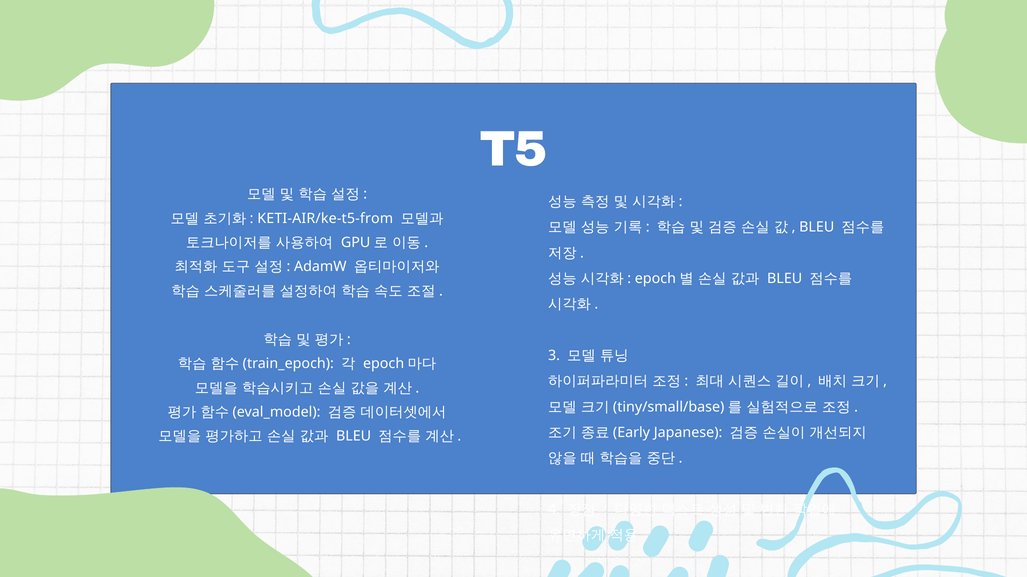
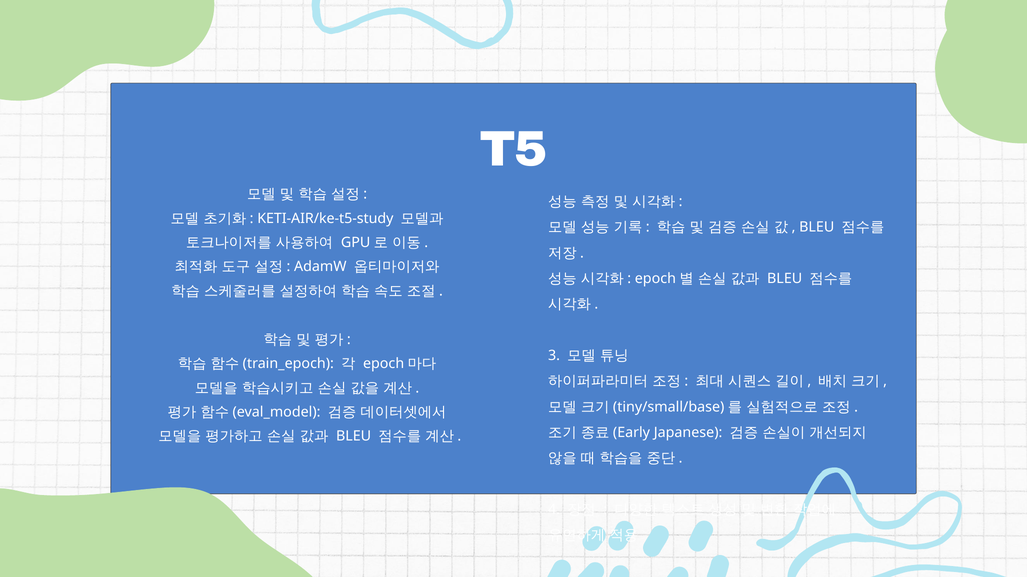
KETI-AIR/ke-t5-from: KETI-AIR/ke-t5-from -> KETI-AIR/ke-t5-study (325, 219)
